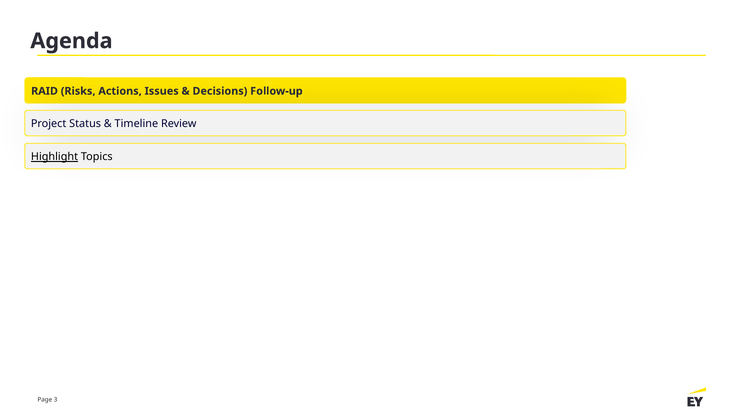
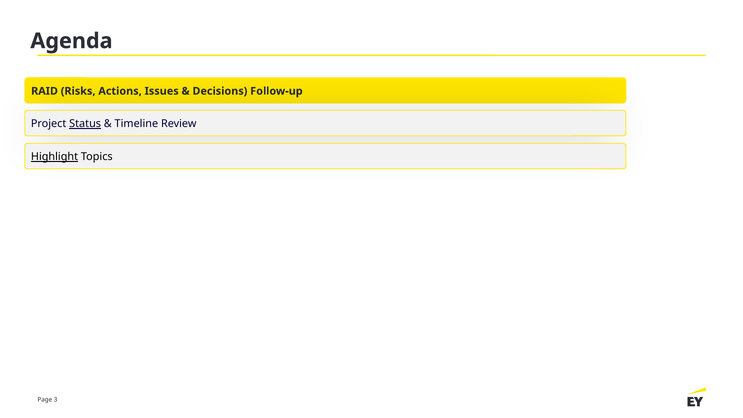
Status underline: none -> present (85, 124)
